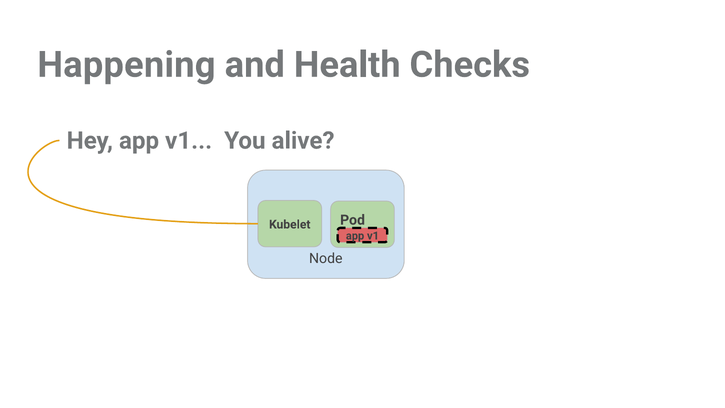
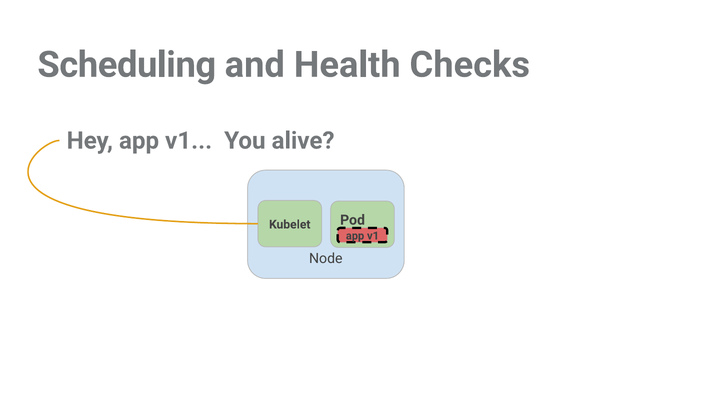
Happening: Happening -> Scheduling (127, 65)
